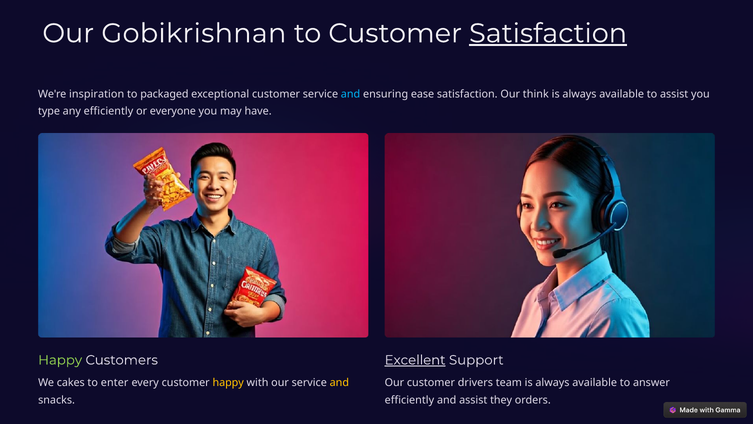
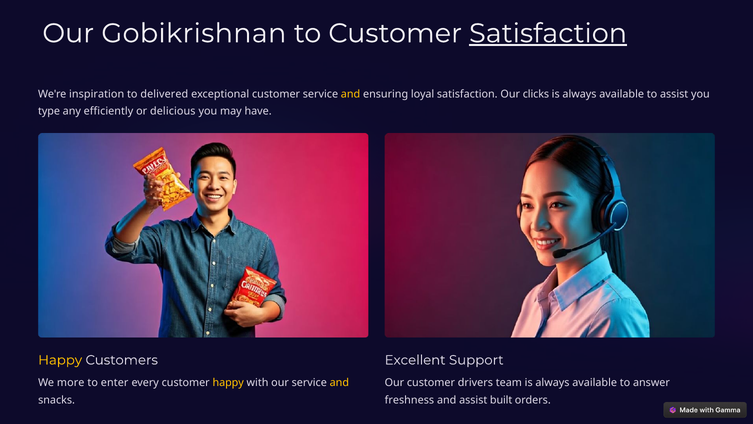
packaged: packaged -> delivered (164, 94)
and colour: light blue -> yellow (351, 94)
ease: ease -> loyal (423, 94)
think: think -> clicks (536, 94)
everyone: everyone -> delicious (173, 111)
Happy colour: light green -> yellow (60, 360)
Excellent underline: present -> none (415, 360)
cakes: cakes -> more (71, 382)
efficiently: efficiently -> freshness (409, 400)
they: they -> built (501, 400)
